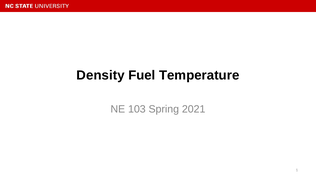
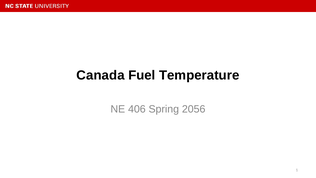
Density: Density -> Canada (101, 75)
103: 103 -> 406 (137, 109)
2021: 2021 -> 2056 (194, 109)
